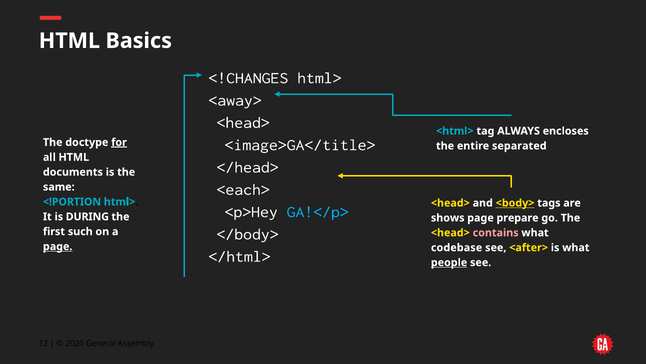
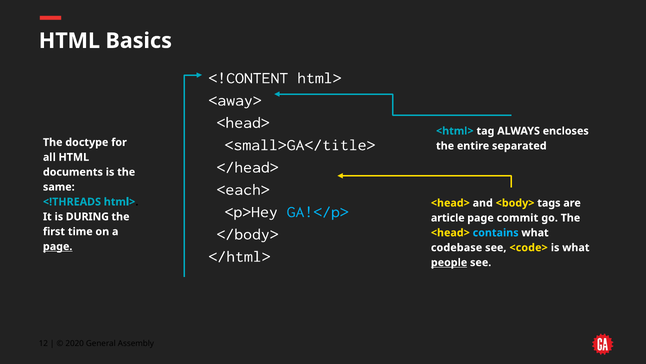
<!CHANGES: <!CHANGES -> <!CONTENT (248, 78)
<image>GA</title>: <image>GA</title> -> <small>GA</title> (300, 145)
for underline: present -> none (119, 142)
<!PORTION: <!PORTION -> <!THREADS (72, 202)
<body> underline: present -> none (515, 203)
shows: shows -> article (448, 218)
prepare: prepare -> commit (517, 218)
such: such -> time (80, 231)
contains colour: pink -> light blue (496, 232)
<after>: <after> -> <code> (529, 247)
